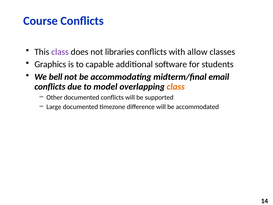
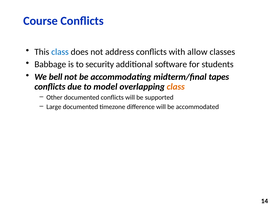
class colour: purple -> blue (60, 52)
libraries: libraries -> address (120, 52)
Graphics: Graphics -> Babbage (50, 64)
capable: capable -> security (100, 64)
email: email -> tapes (219, 77)
